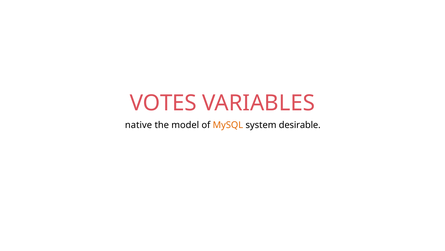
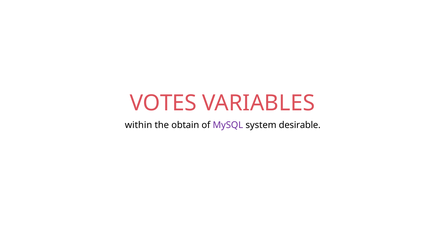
native: native -> within (139, 125)
model: model -> obtain (185, 125)
MySQL colour: orange -> purple (228, 125)
